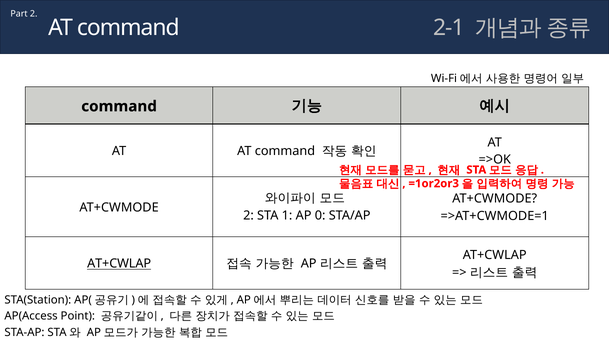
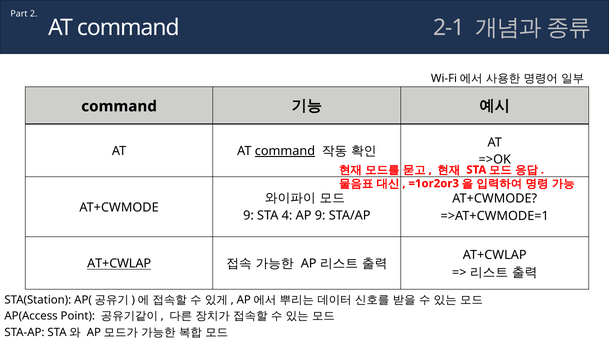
command underline: none -> present (285, 151)
2: 2 -> 9 (248, 216)
1: 1 -> 4 (287, 216)
AP 0: 0 -> 9 (320, 216)
